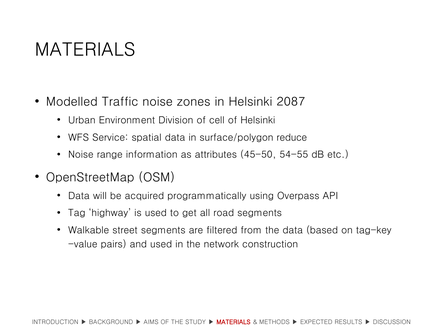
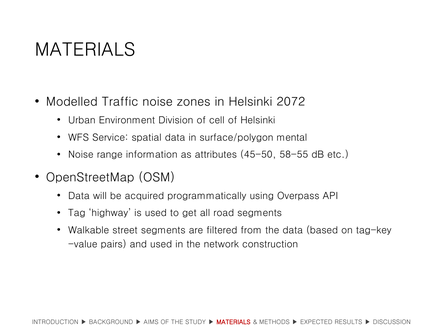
2087: 2087 -> 2072 (291, 102)
reduce: reduce -> mental (292, 138)
54-55: 54-55 -> 58-55 (294, 155)
